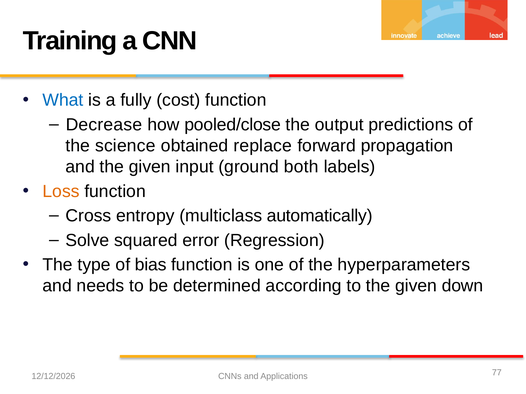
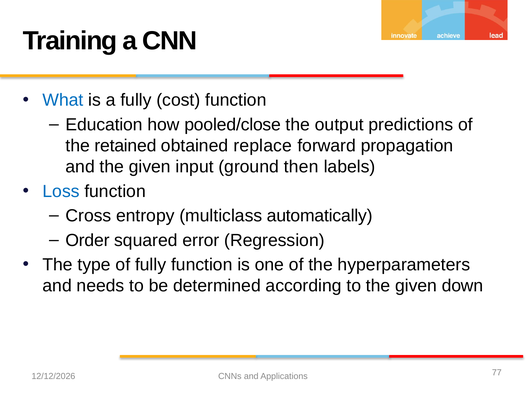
Decrease: Decrease -> Education (104, 125)
science: science -> retained (125, 146)
both: both -> then (301, 167)
Loss colour: orange -> blue (61, 191)
Solve: Solve -> Order (88, 241)
of bias: bias -> fully (151, 265)
